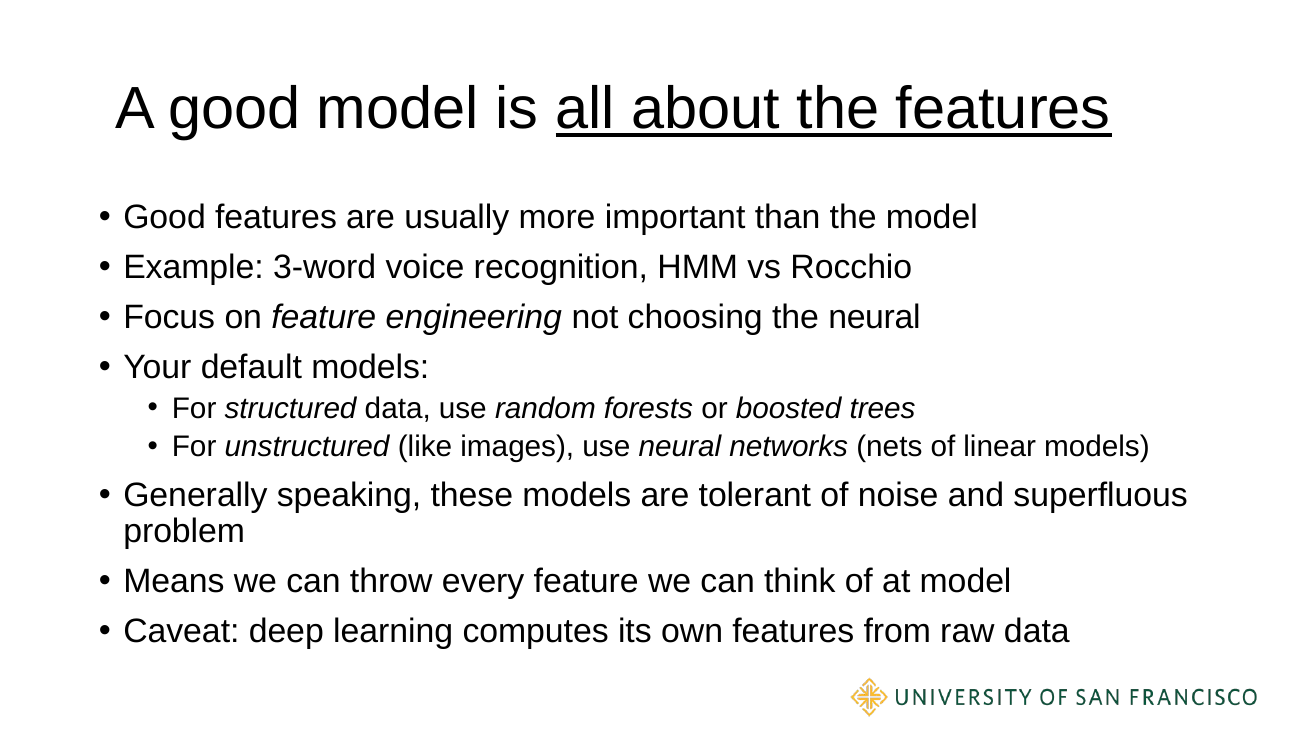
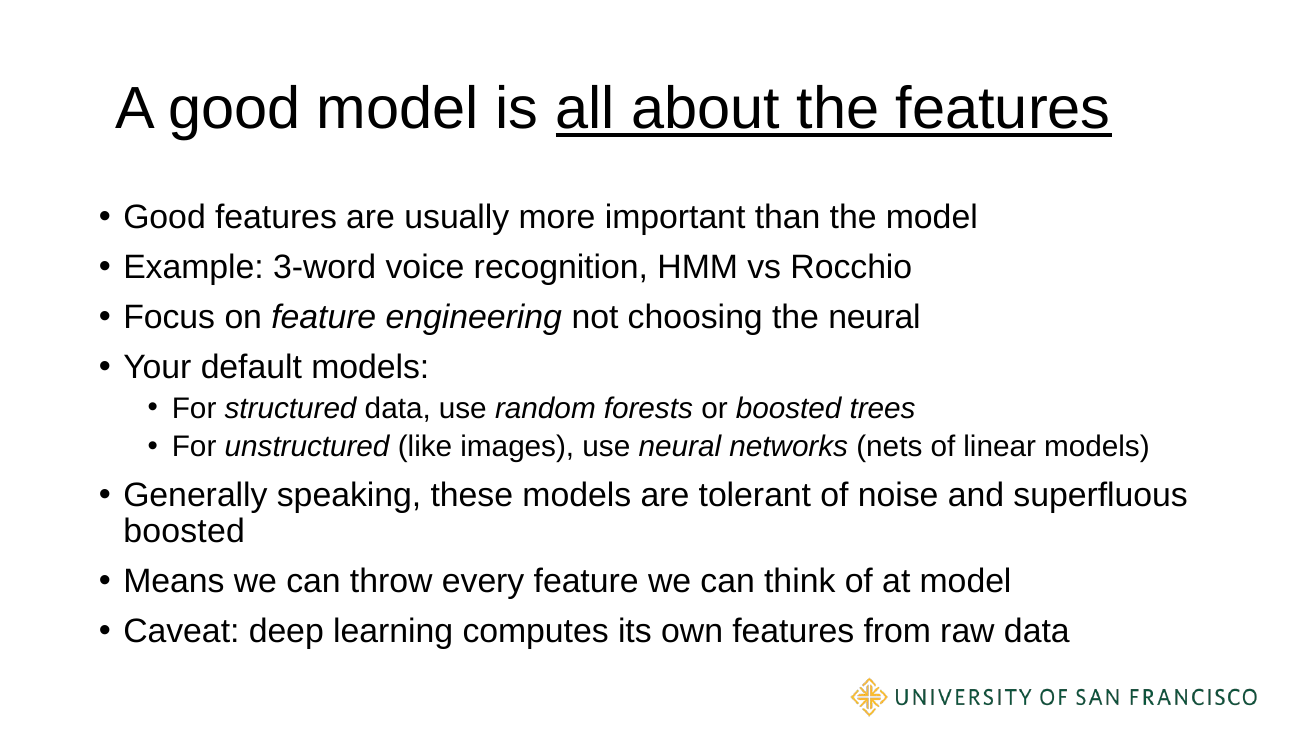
problem: problem -> boosted (184, 532)
